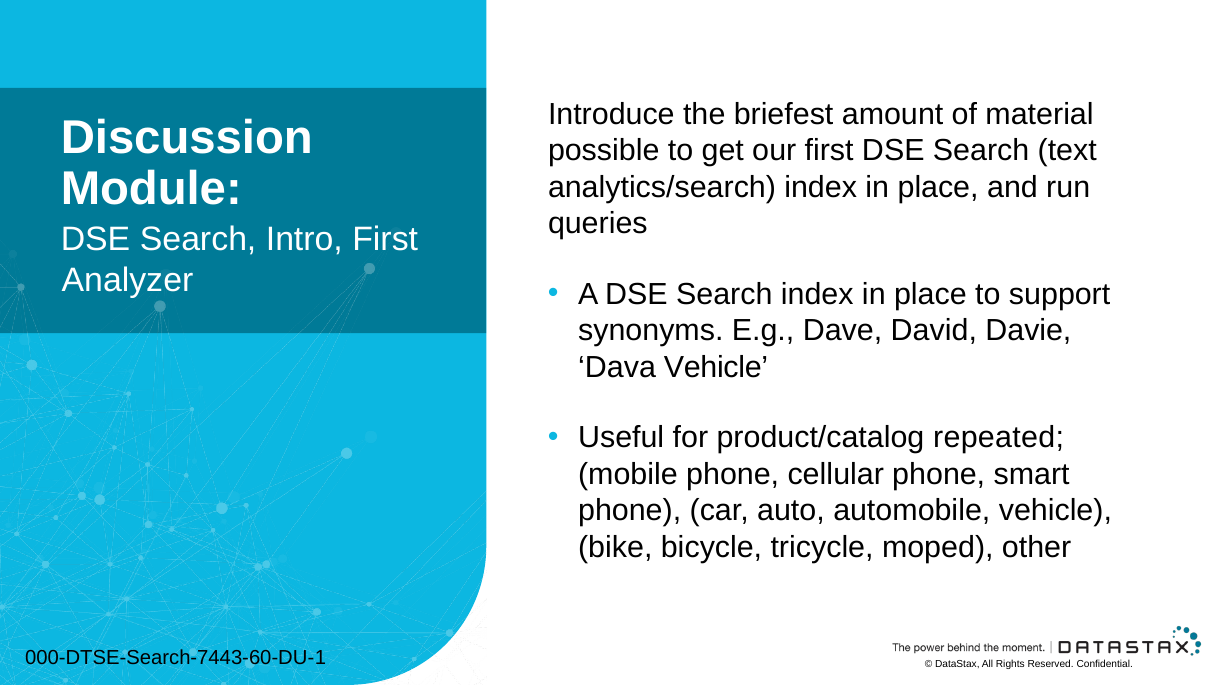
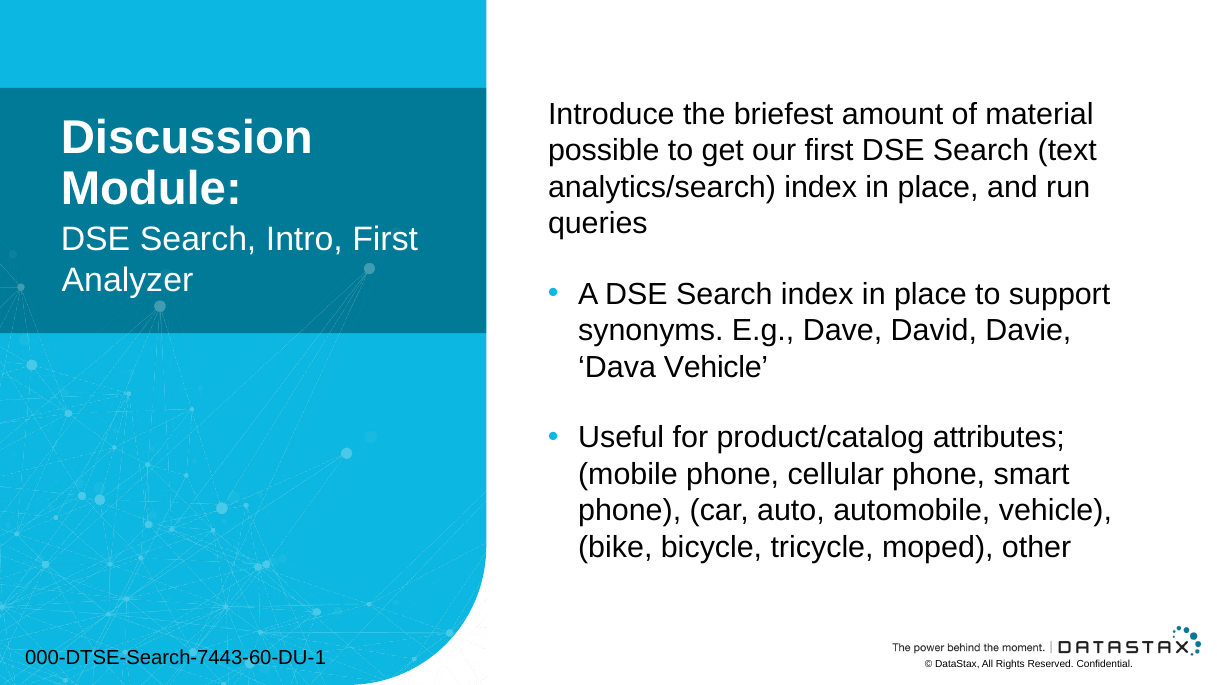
repeated: repeated -> attributes (999, 437)
